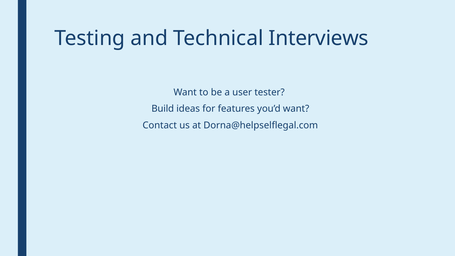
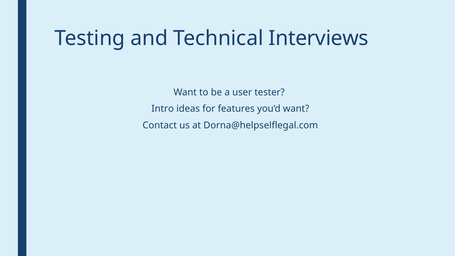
Build: Build -> Intro (163, 109)
